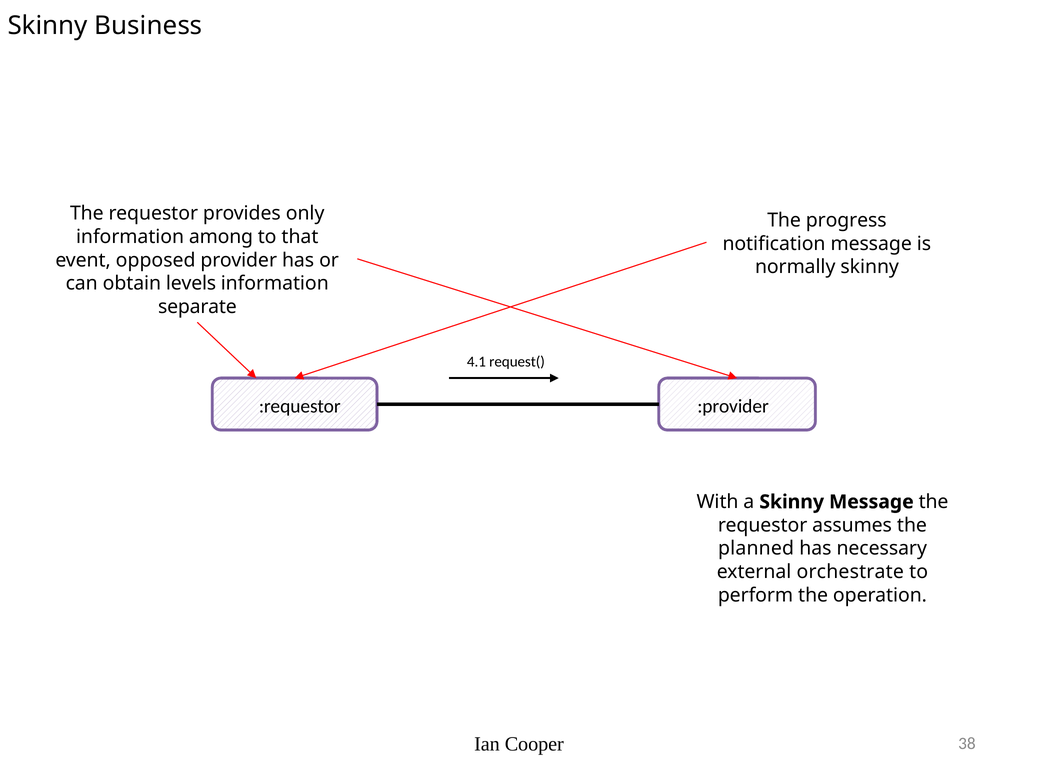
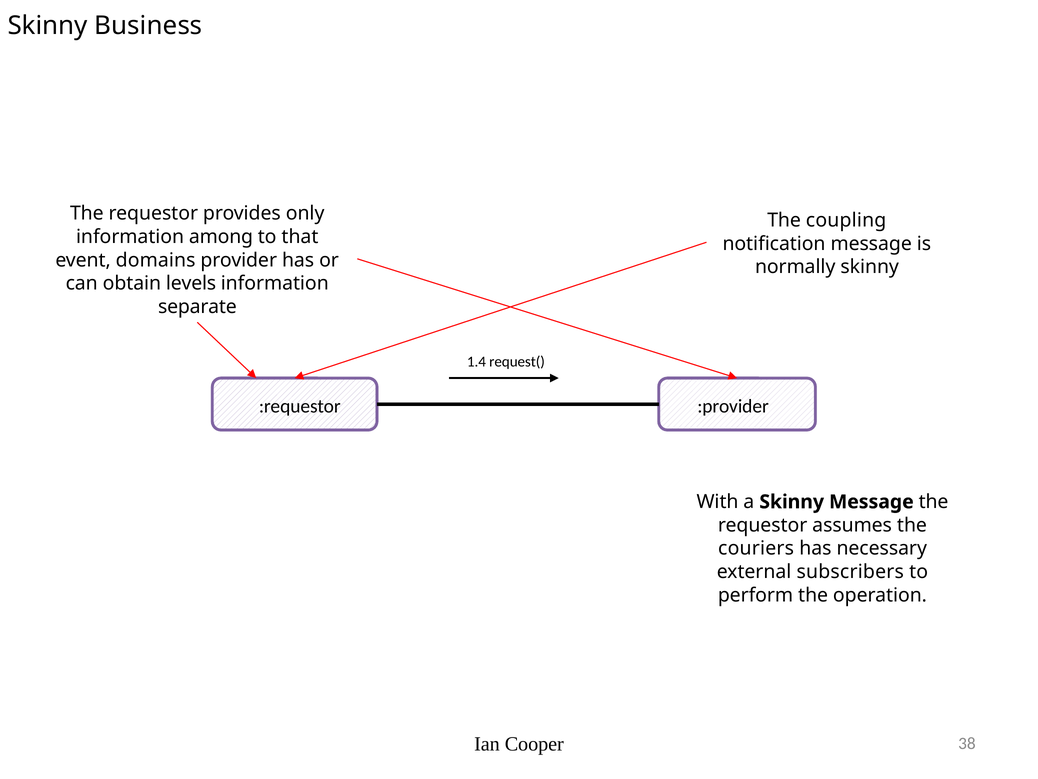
progress: progress -> coupling (846, 220)
opposed: opposed -> domains (156, 260)
4.1: 4.1 -> 1.4 (476, 362)
planned: planned -> couriers (756, 548)
orchestrate: orchestrate -> subscribers (850, 572)
